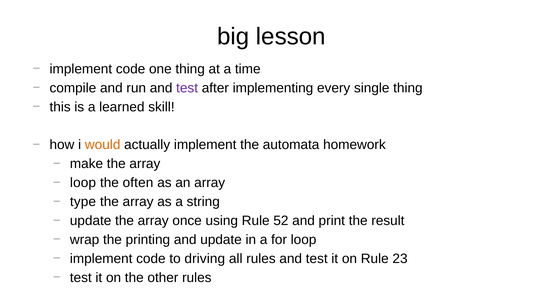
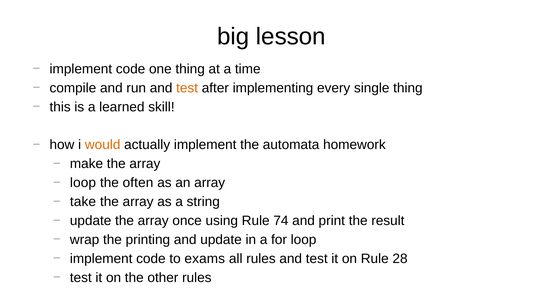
test colour: purple -> orange (187, 88)
type: type -> take (83, 202)
52: 52 -> 74 (281, 221)
driving: driving -> exams (205, 259)
23: 23 -> 28 (400, 259)
